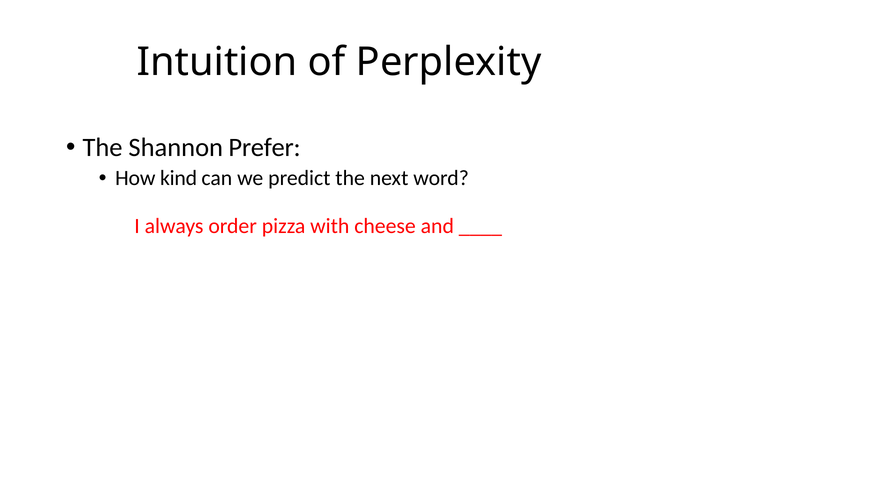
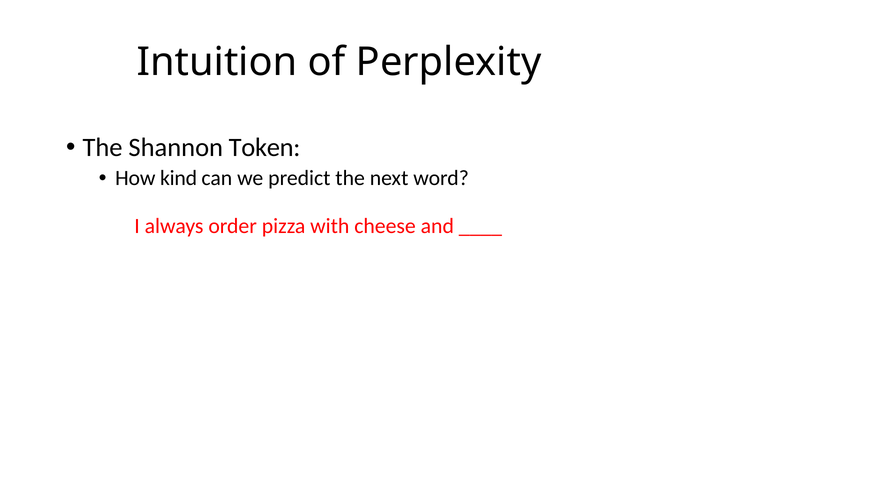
Prefer: Prefer -> Token (265, 148)
